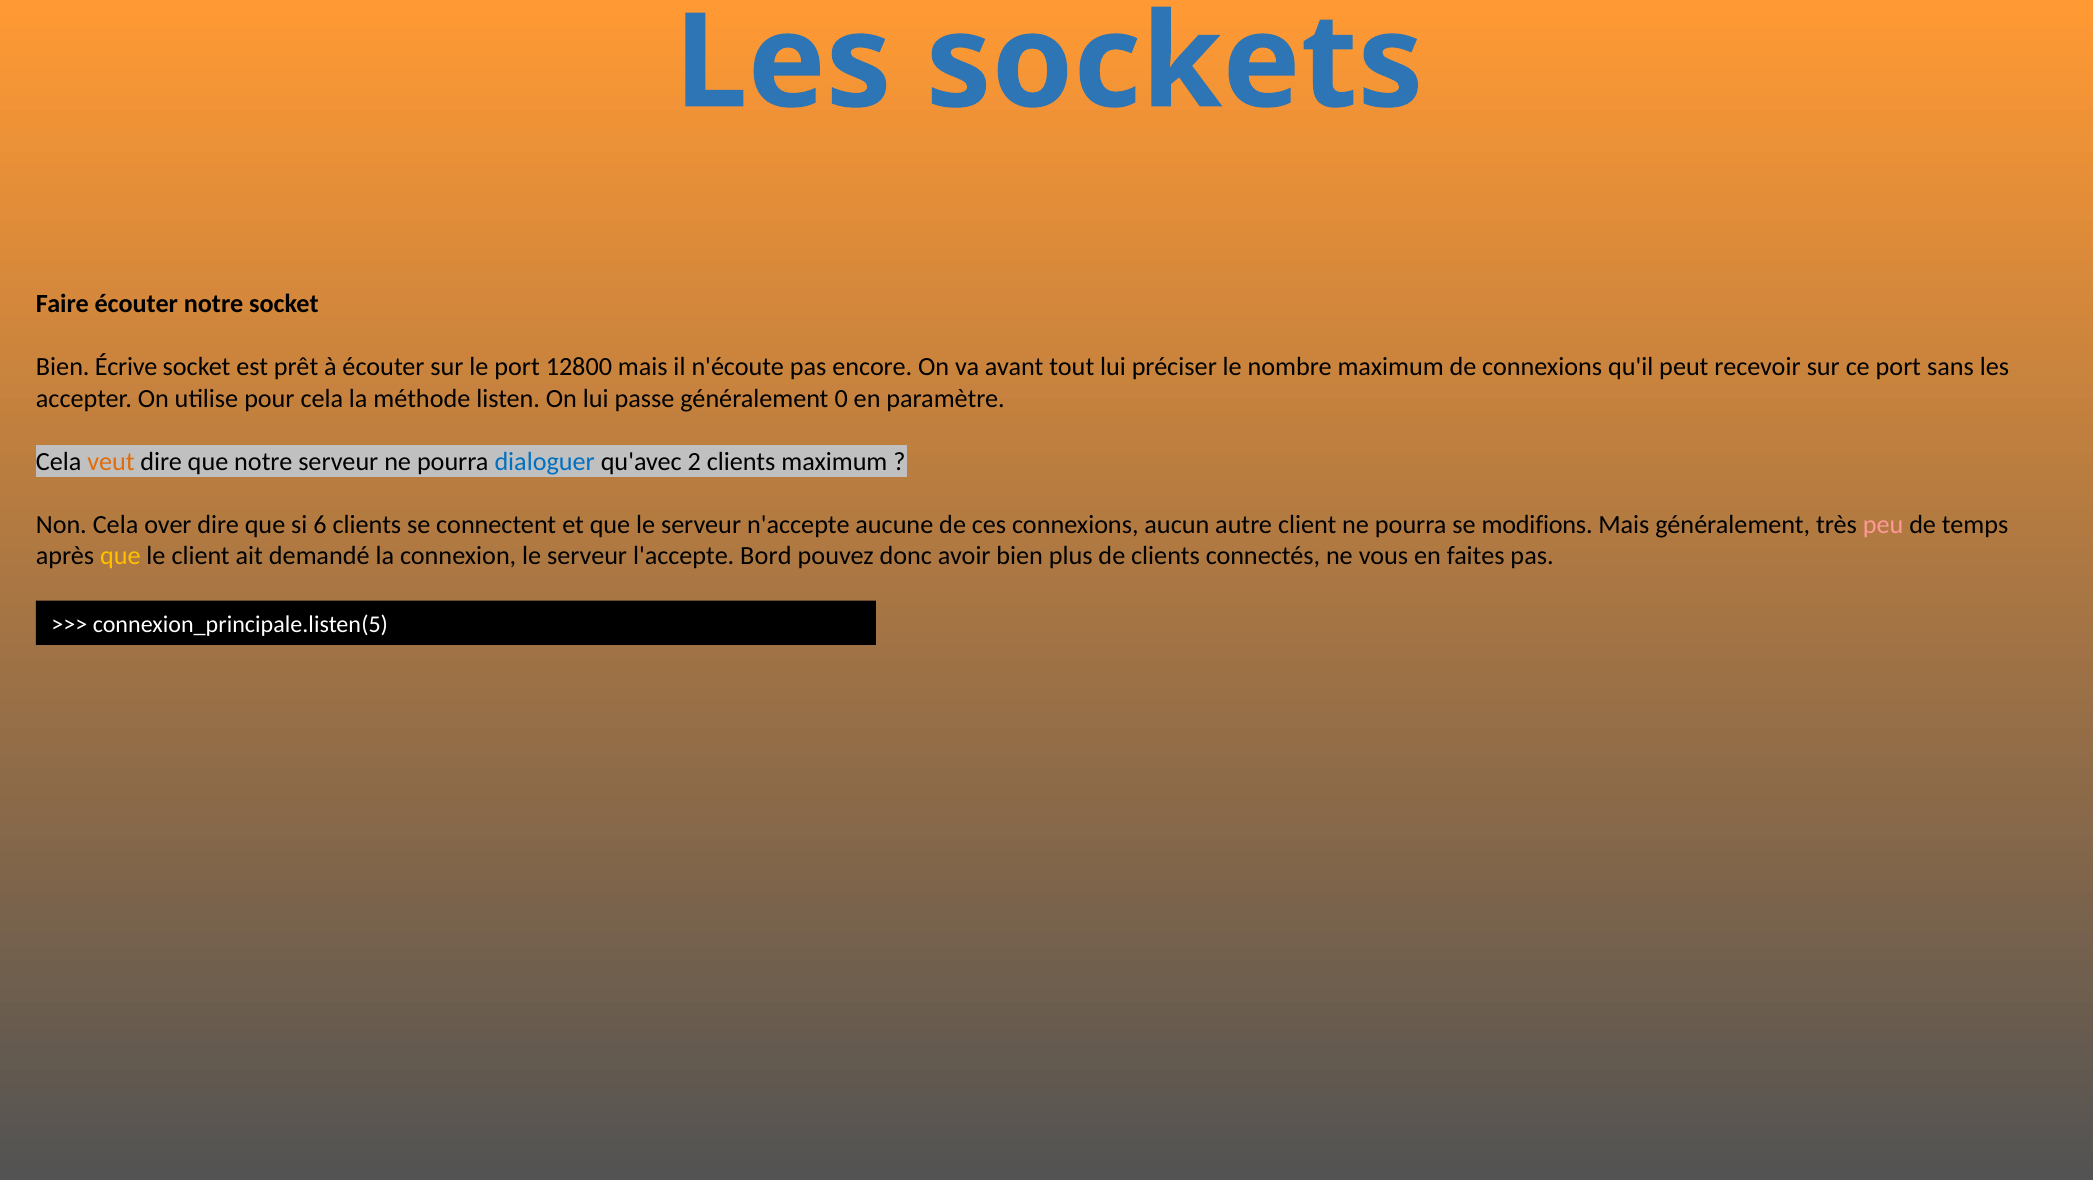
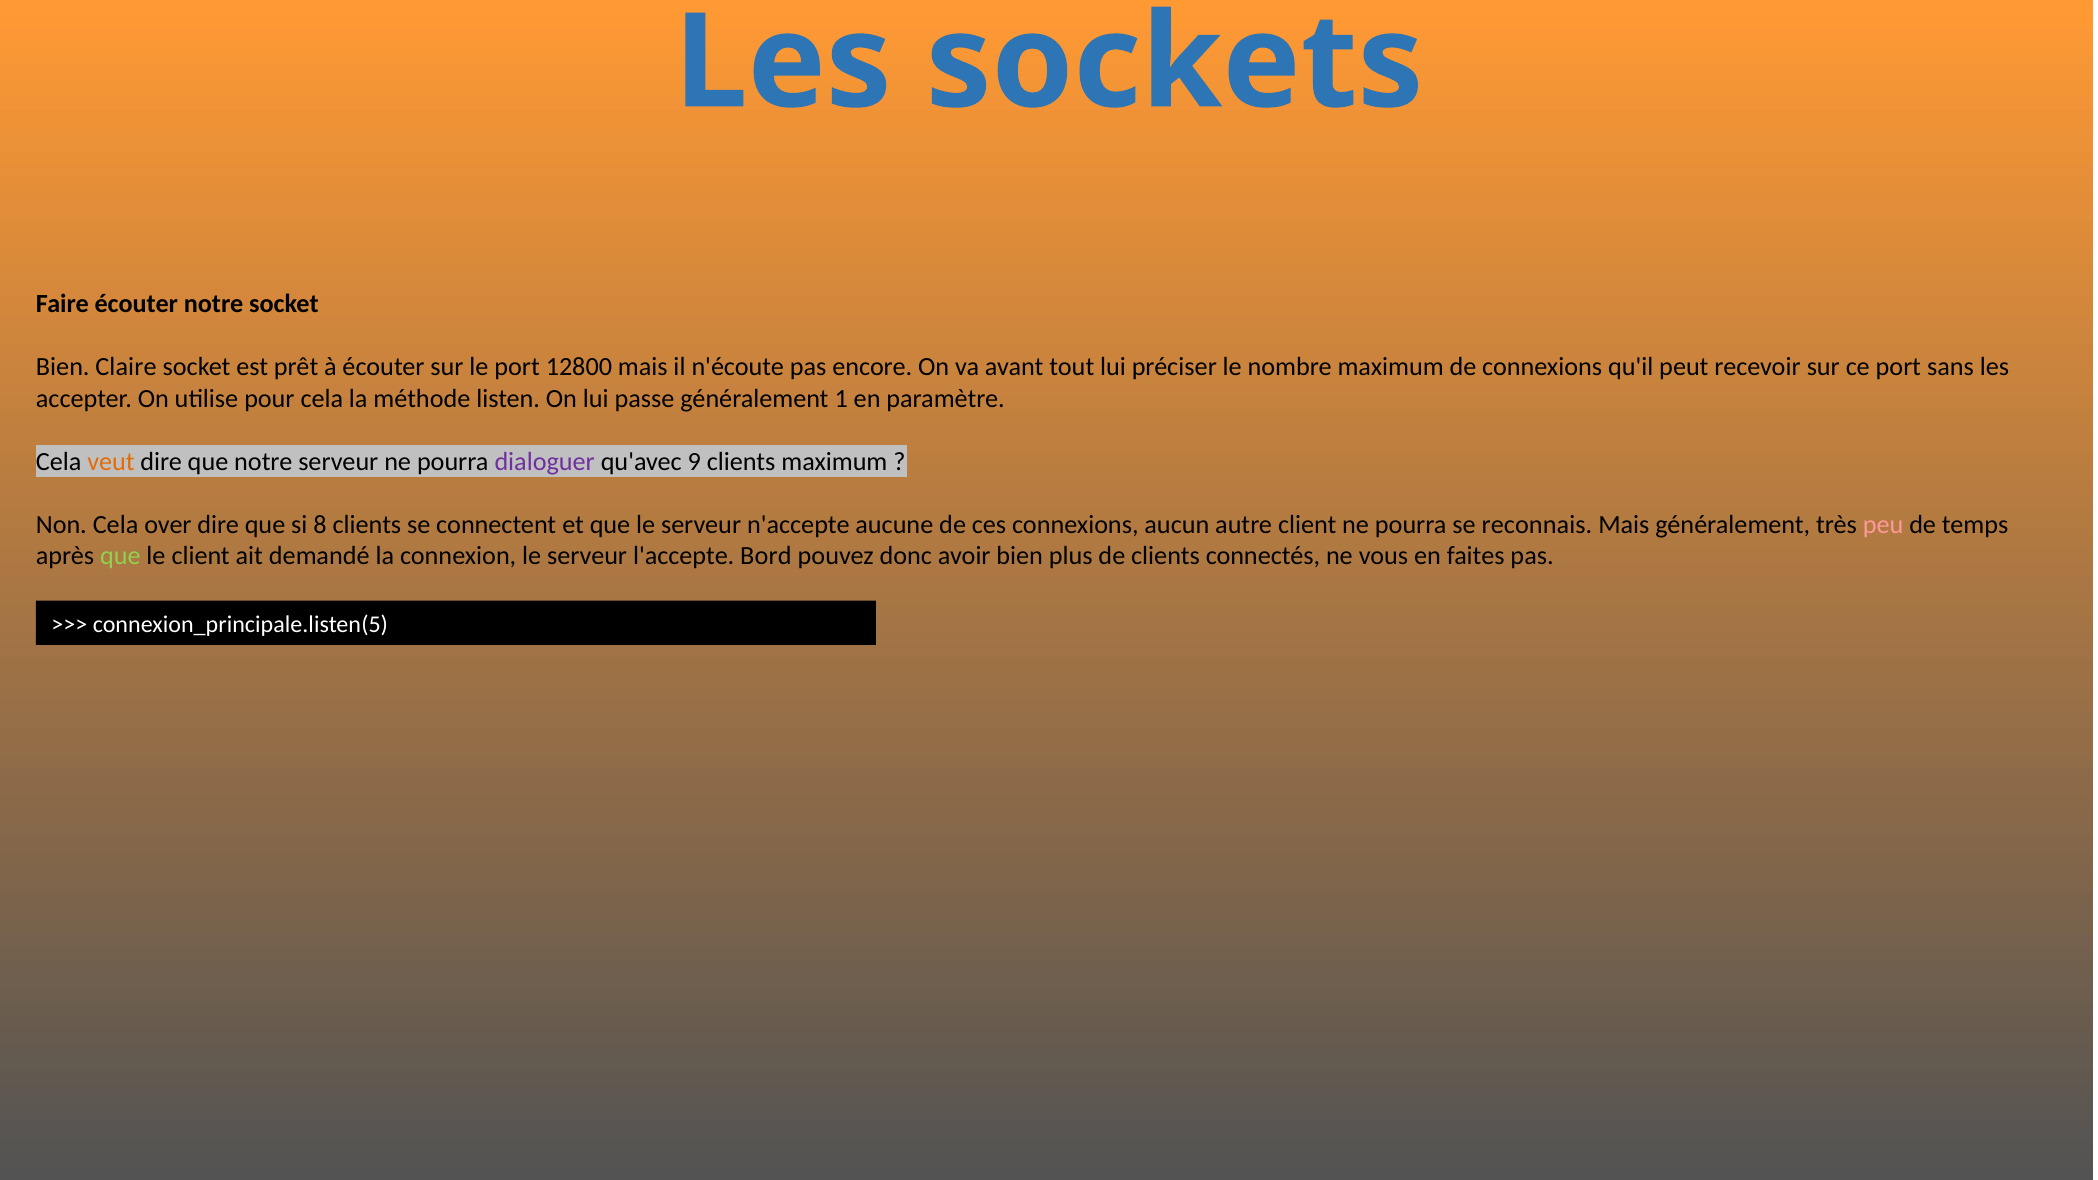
Écrive: Écrive -> Claire (126, 367)
0: 0 -> 1 (841, 399)
dialoguer colour: blue -> purple (545, 461)
2: 2 -> 9 (694, 461)
6: 6 -> 8 (320, 524)
modifions: modifions -> reconnais (1537, 524)
que colour: yellow -> light green (120, 556)
